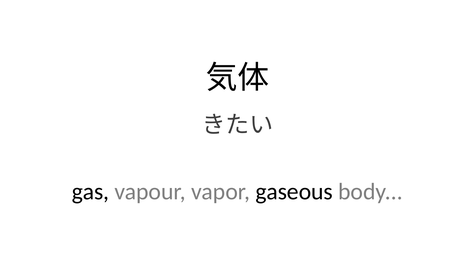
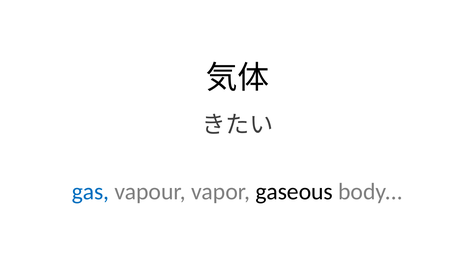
gas colour: black -> blue (91, 192)
